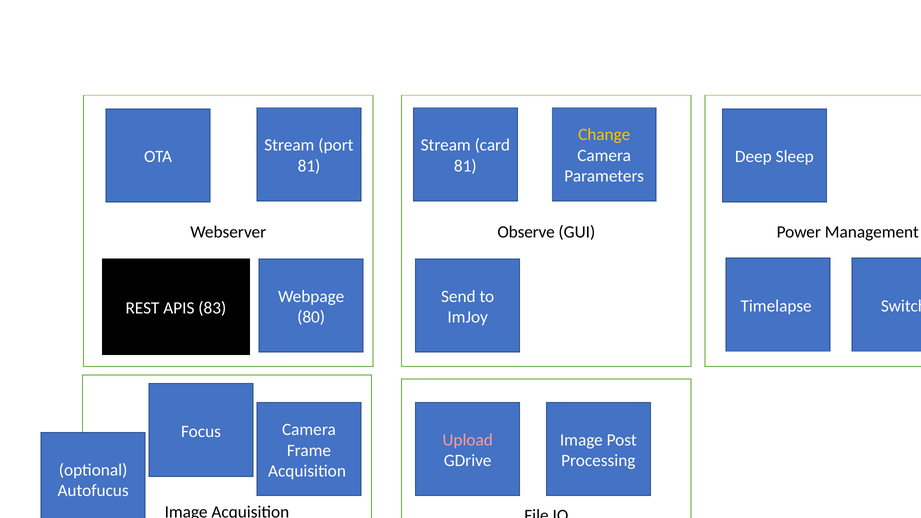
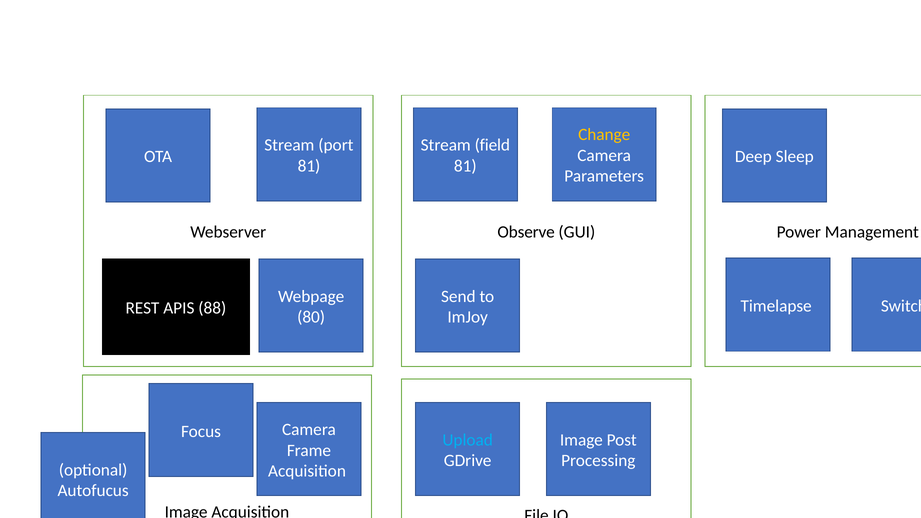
card: card -> field (492, 145)
83: 83 -> 88 (212, 308)
Upload colour: pink -> light blue (468, 440)
